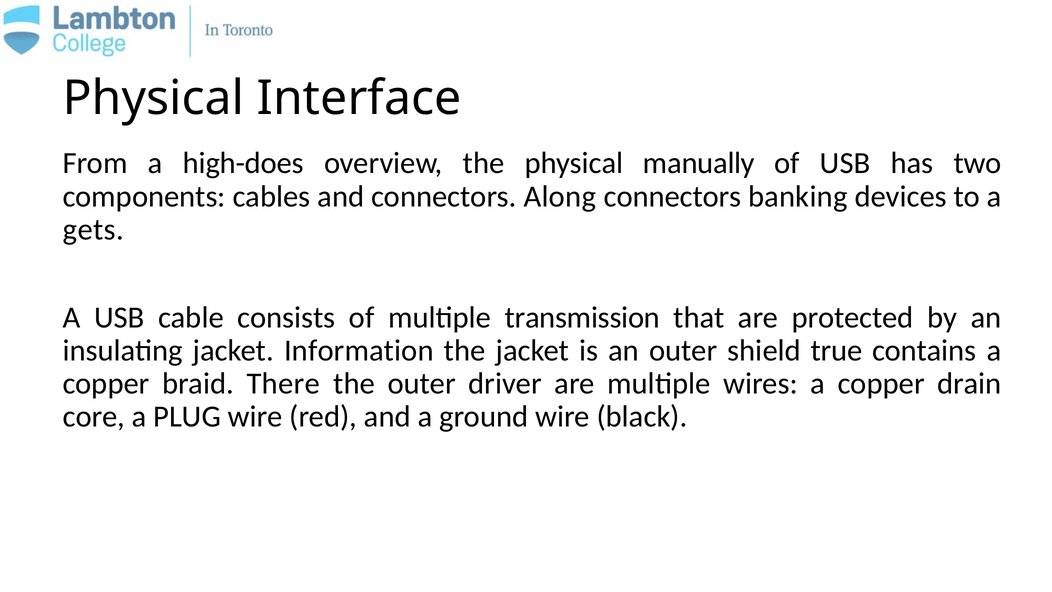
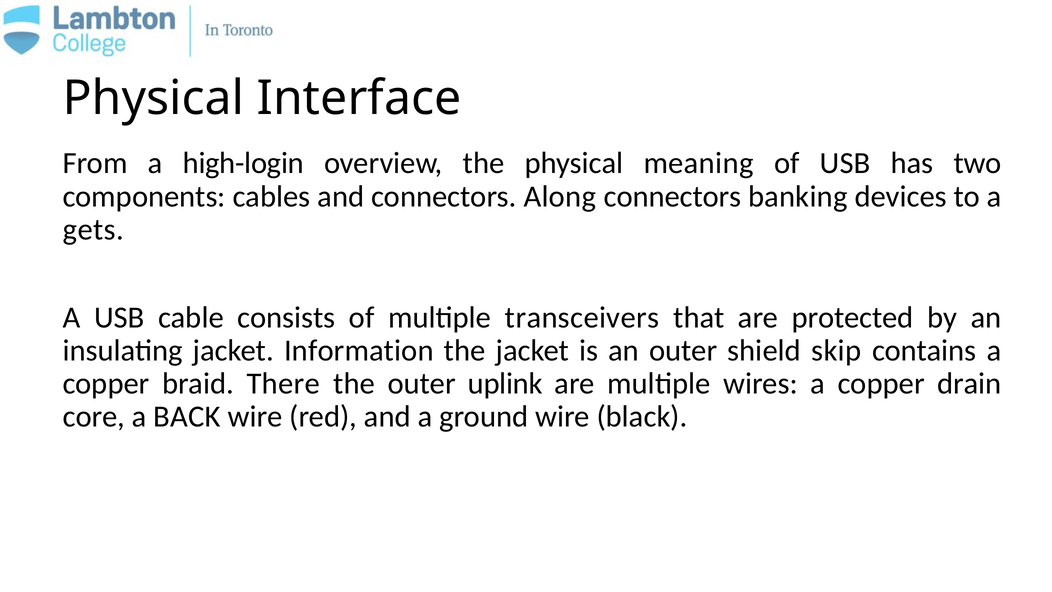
high-does: high-does -> high-login (243, 163)
manually: manually -> meaning (699, 163)
transmission: transmission -> transceivers (582, 317)
true: true -> skip (836, 351)
driver: driver -> uplink (505, 384)
PLUG: PLUG -> BACK (187, 417)
